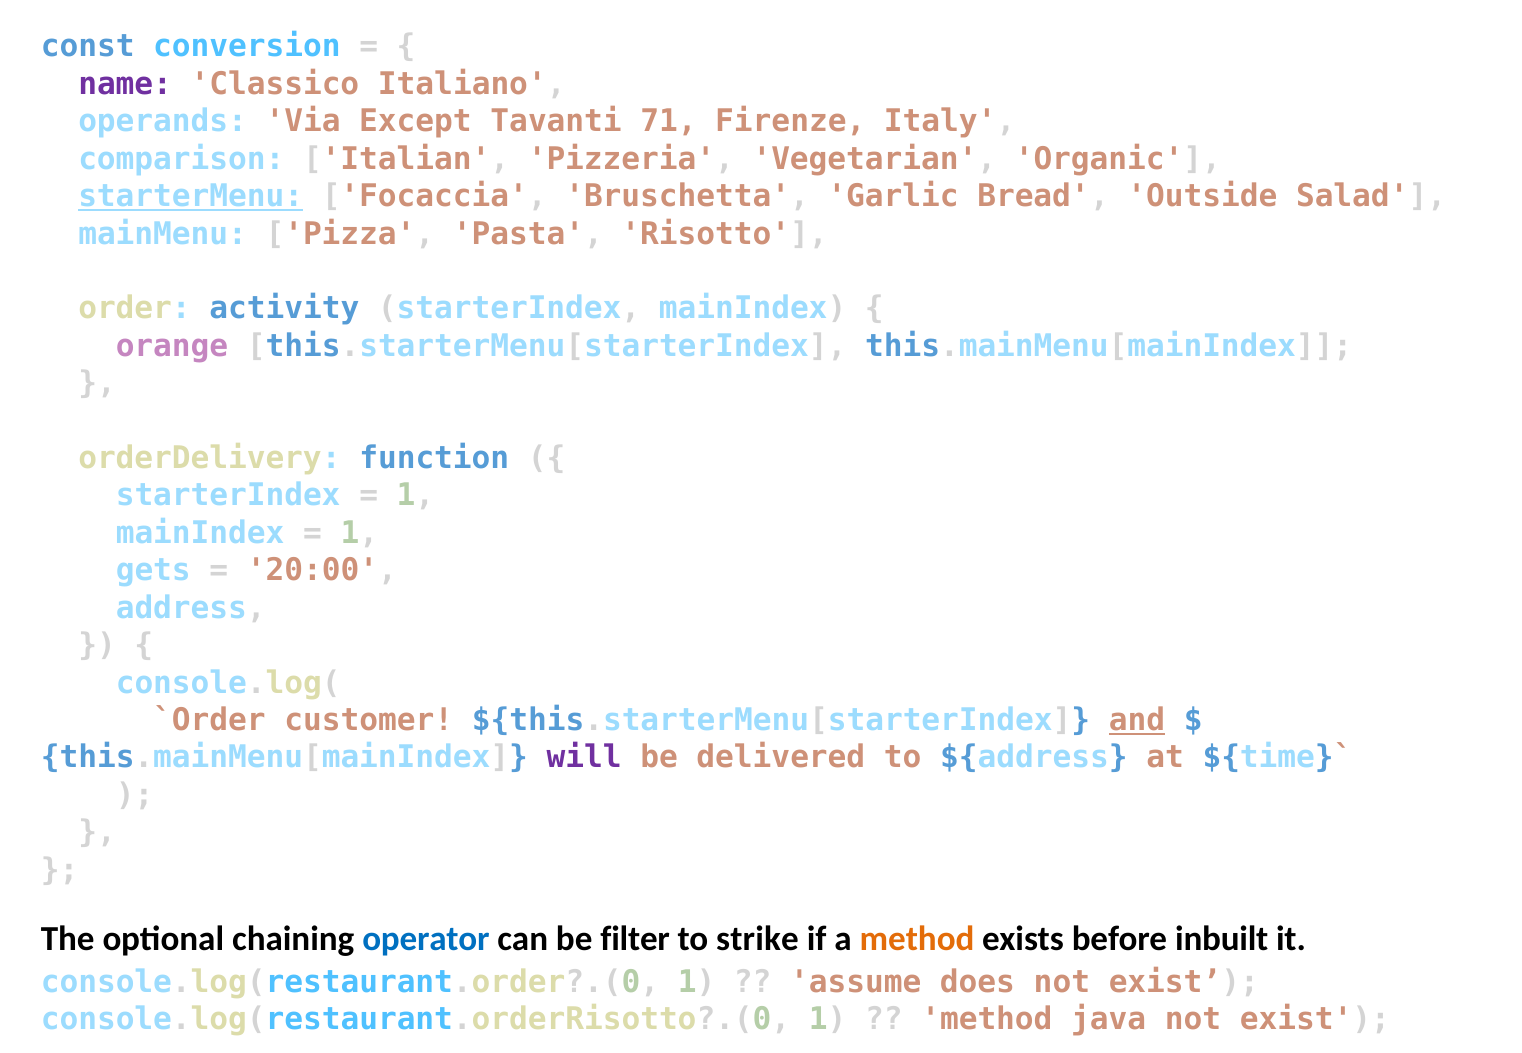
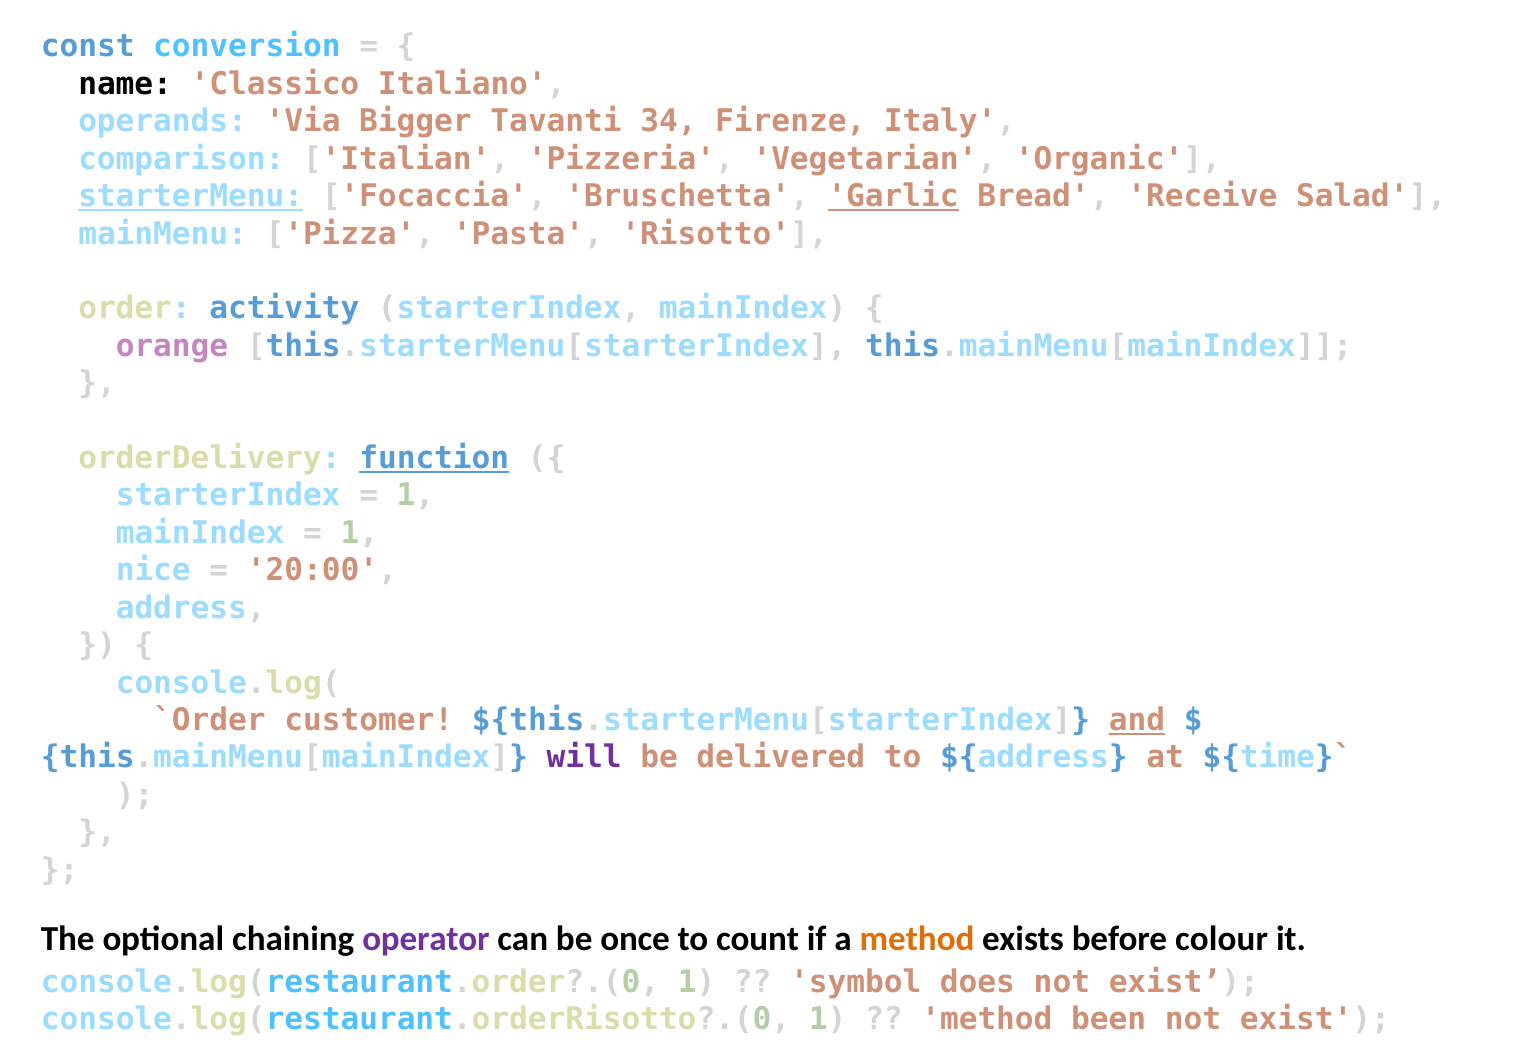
name colour: purple -> black (125, 84)
Except: Except -> Bigger (415, 122)
71: 71 -> 34 (669, 122)
Garlic underline: none -> present (893, 196)
Outside: Outside -> Receive (1202, 196)
function underline: none -> present (434, 459)
gets: gets -> nice (153, 571)
operator colour: blue -> purple (426, 940)
filter: filter -> once (635, 940)
strike: strike -> count (758, 940)
inbuilt: inbuilt -> colour (1222, 940)
assume: assume -> symbol (856, 983)
java: java -> been (1109, 1020)
